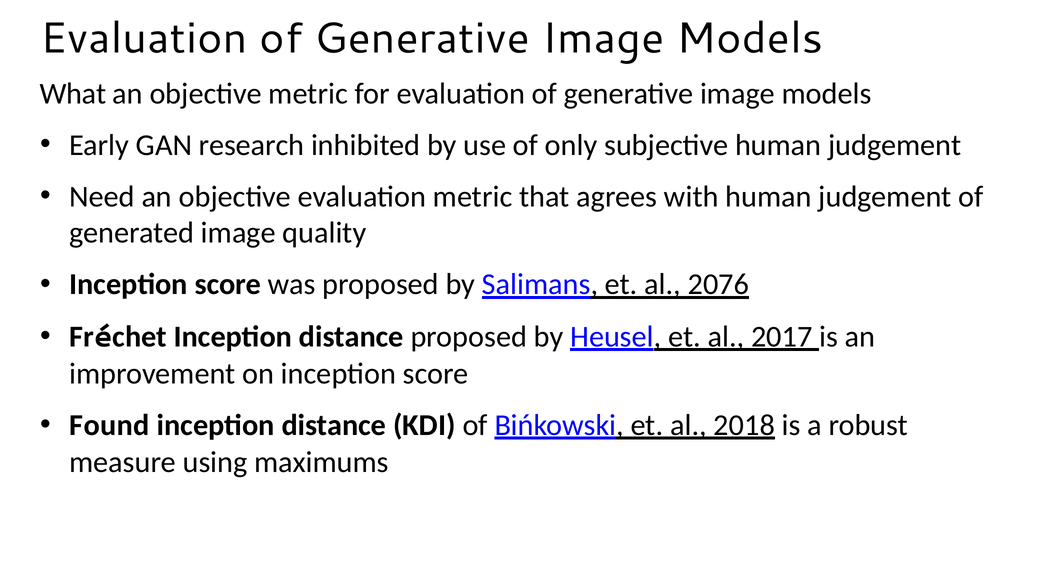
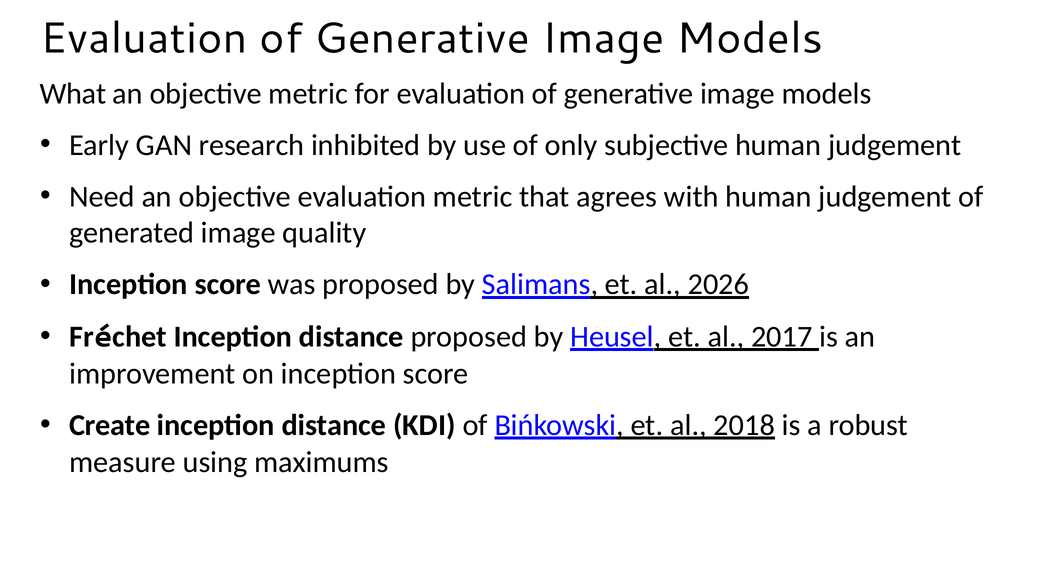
2076: 2076 -> 2026 (718, 285)
Found: Found -> Create (110, 425)
